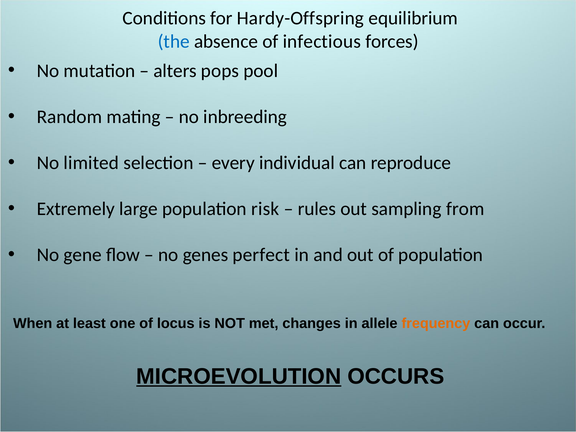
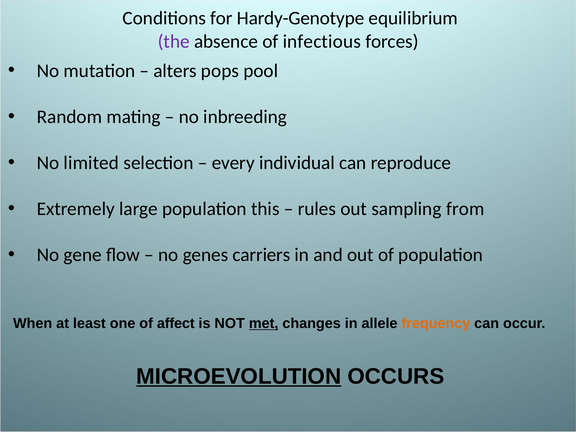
Hardy-Offspring: Hardy-Offspring -> Hardy-Genotype (301, 18)
the colour: blue -> purple (174, 41)
risk: risk -> this (265, 209)
perfect: perfect -> carriers (261, 255)
locus: locus -> affect (176, 323)
met underline: none -> present (264, 323)
